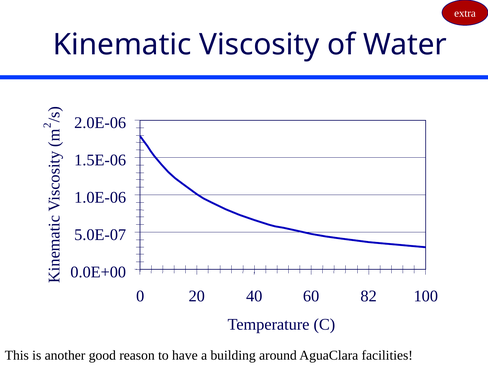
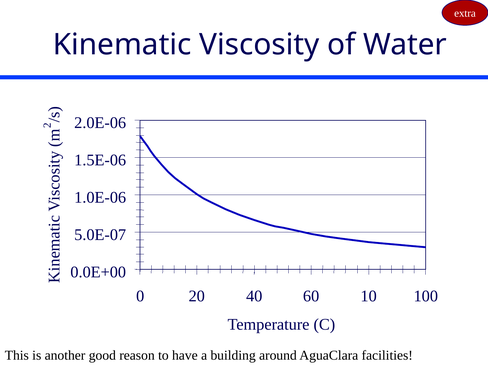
82: 82 -> 10 (369, 296)
